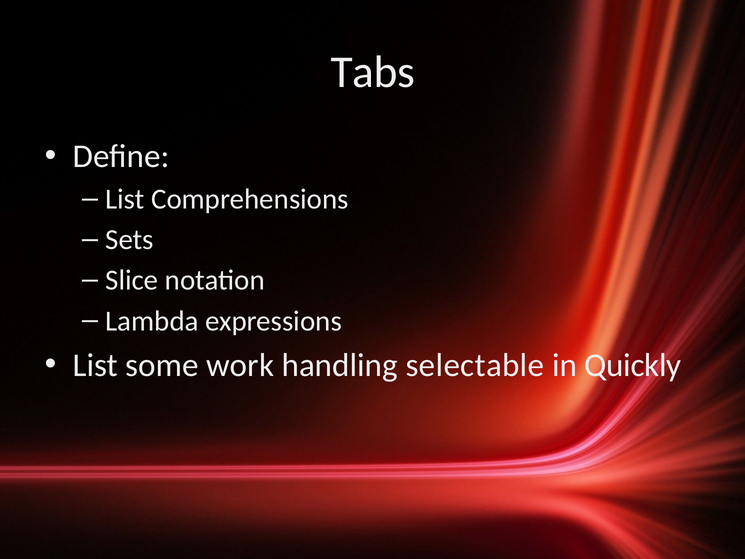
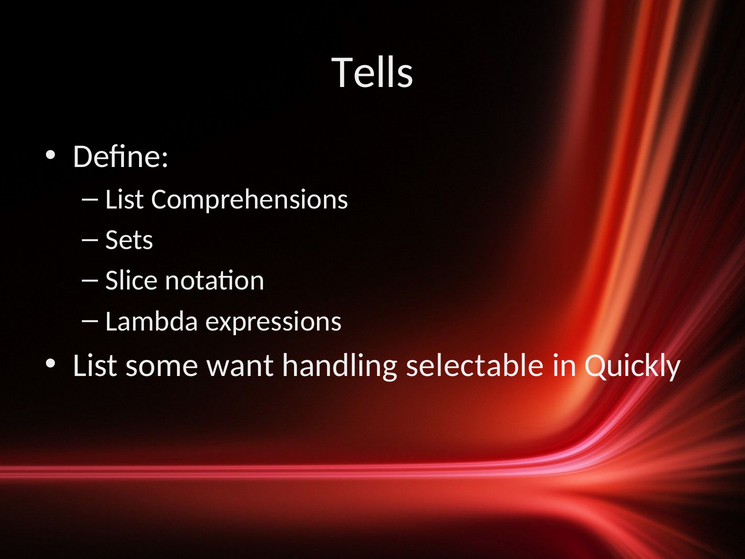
Tabs: Tabs -> Tells (373, 72)
work: work -> want (240, 365)
